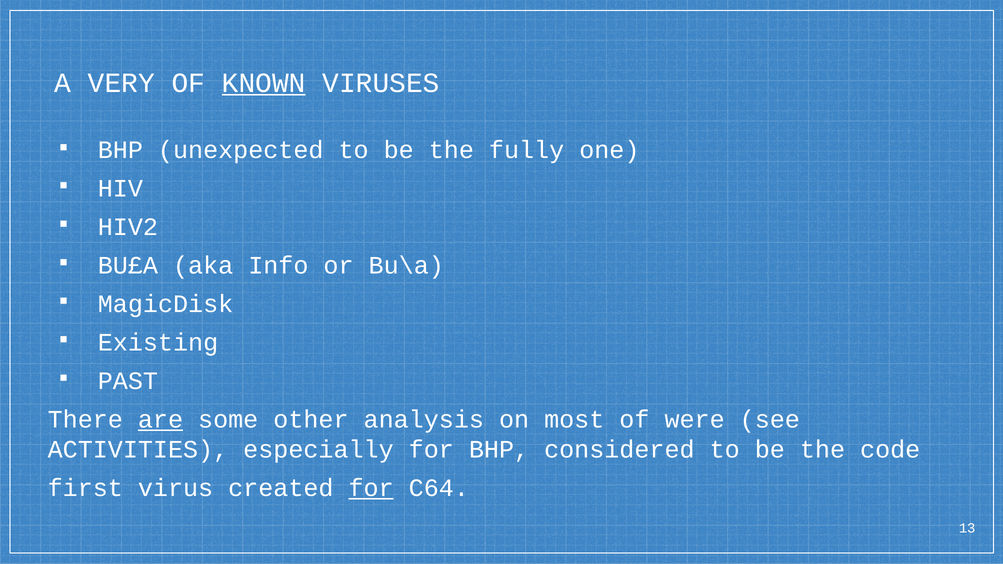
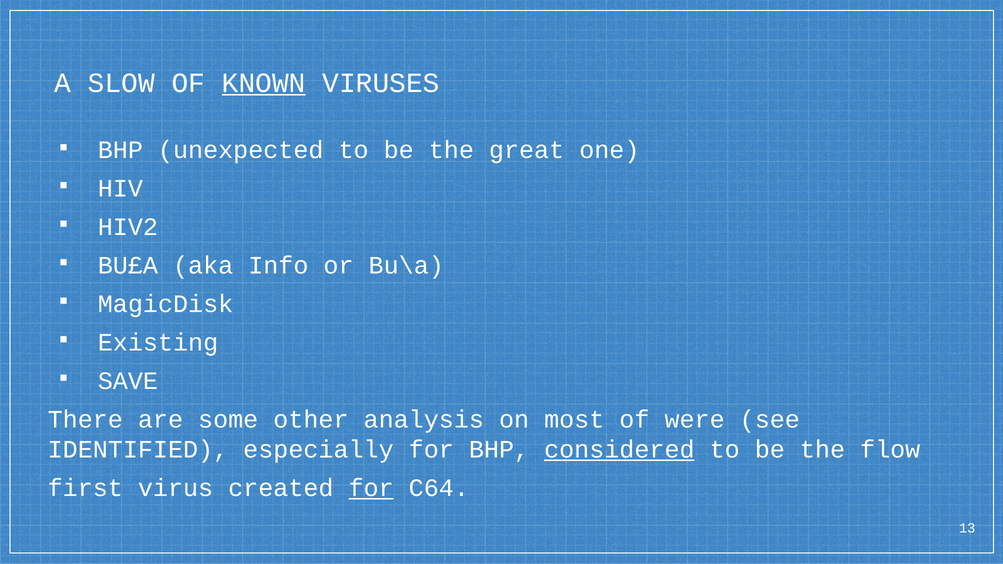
VERY: VERY -> SLOW (121, 83)
fully: fully -> great (527, 150)
PAST: PAST -> SAVE (128, 381)
are underline: present -> none (160, 419)
ACTIVITIES: ACTIVITIES -> IDENTIFIED (138, 450)
considered underline: none -> present (619, 450)
code: code -> flow (890, 450)
